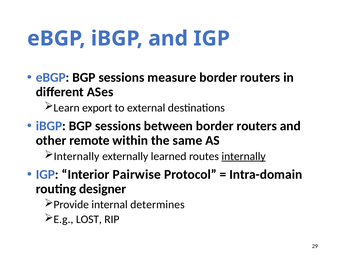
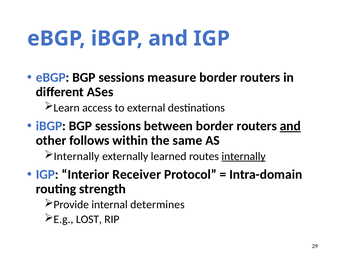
export: export -> access (97, 108)
and underline: none -> present (290, 126)
remote: remote -> follows (89, 141)
Pairwise: Pairwise -> Receiver (137, 175)
designer: designer -> strength (103, 189)
